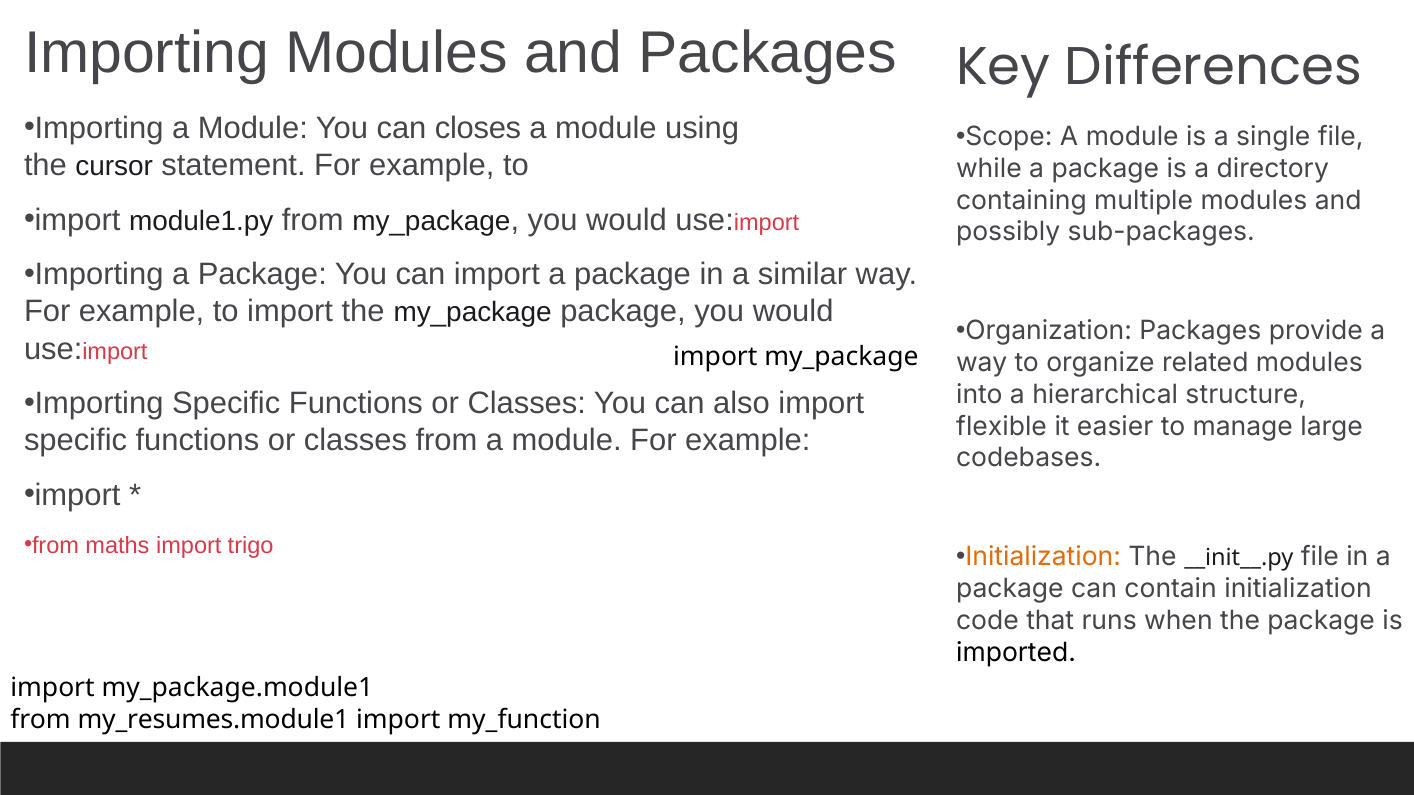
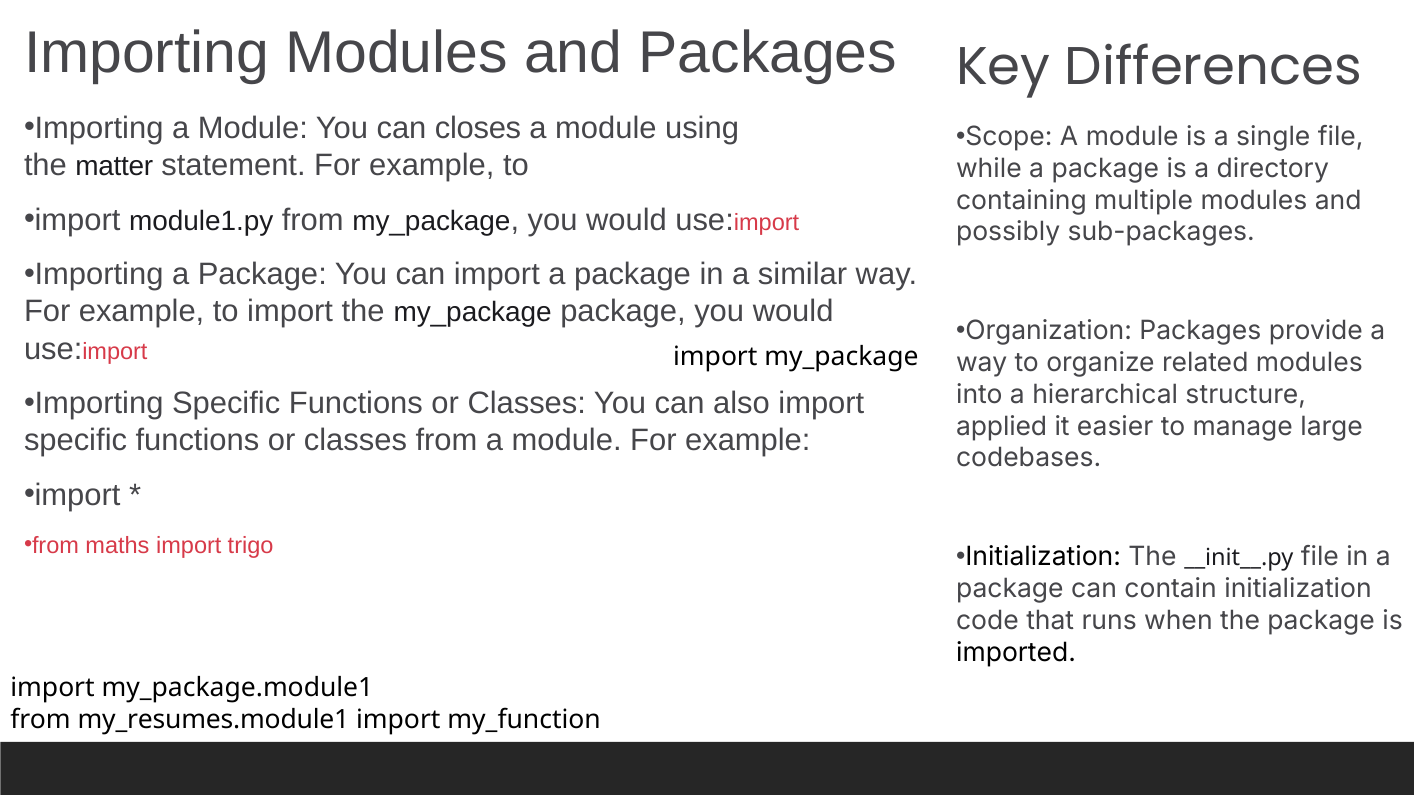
cursor: cursor -> matter (114, 166)
flexible: flexible -> applied (1002, 427)
Initialization colour: orange -> black (1043, 557)
